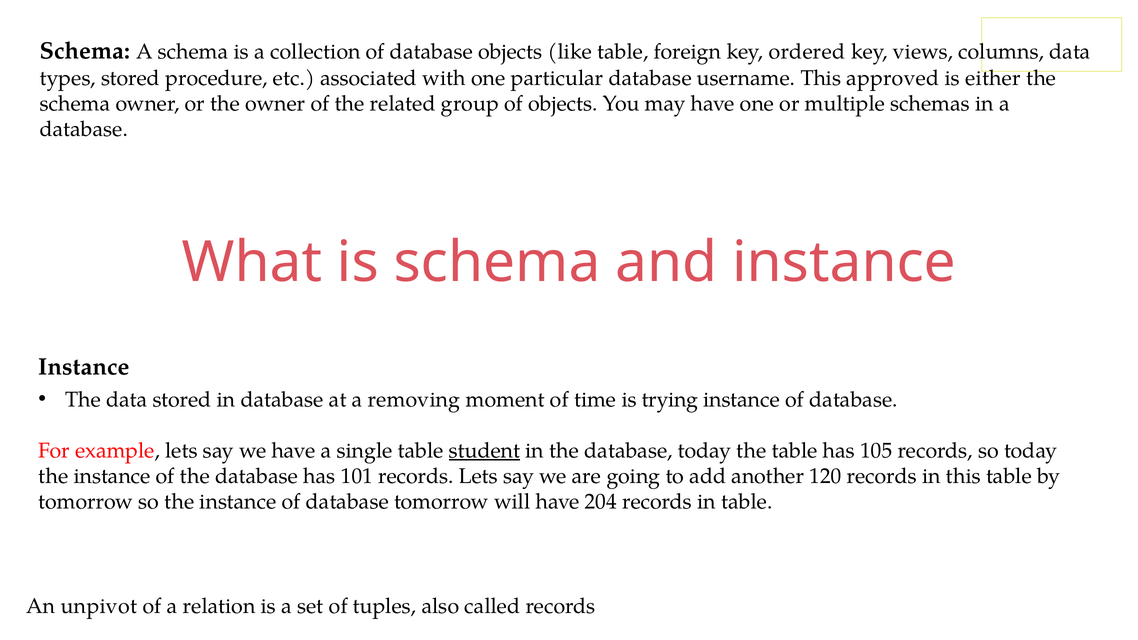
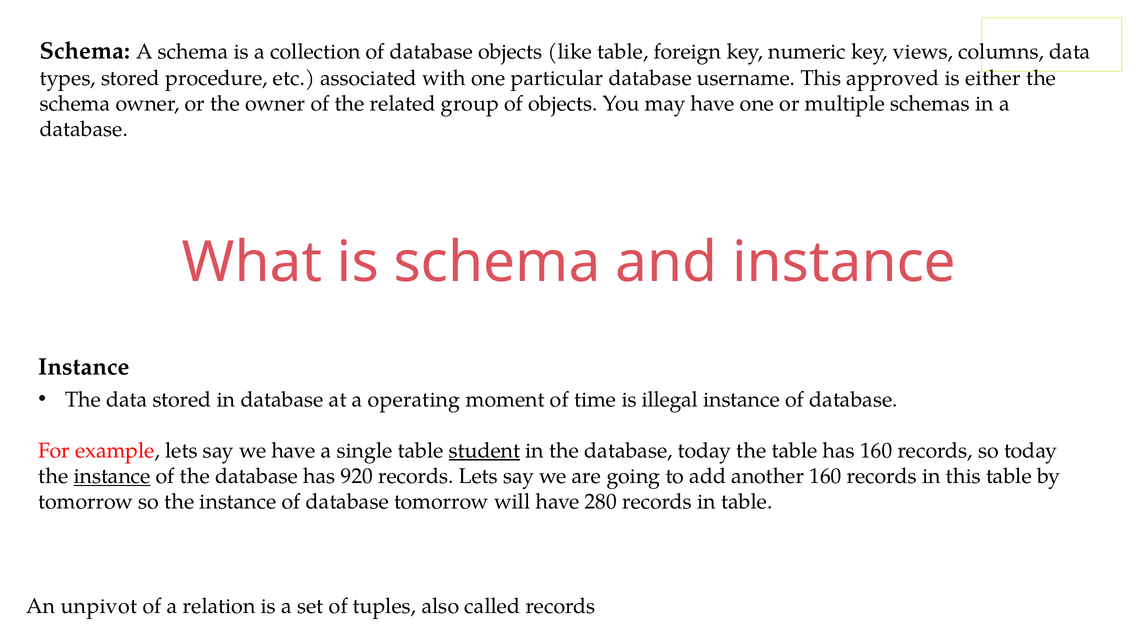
ordered: ordered -> numeric (807, 52)
removing: removing -> operating (414, 400)
trying: trying -> illegal (670, 400)
has 105: 105 -> 160 (876, 451)
instance underline: none -> present (112, 476)
101: 101 -> 920 (357, 476)
another 120: 120 -> 160 (825, 476)
204: 204 -> 280 (601, 502)
